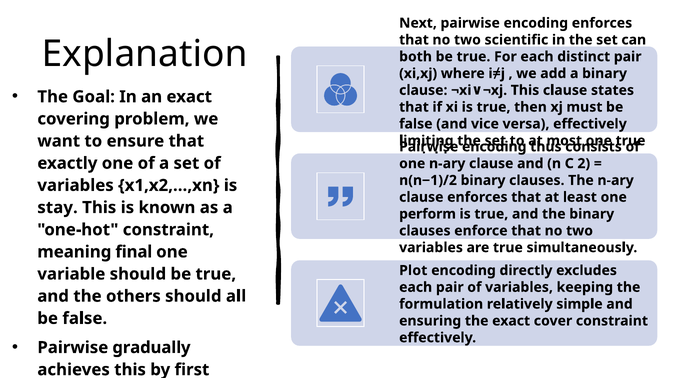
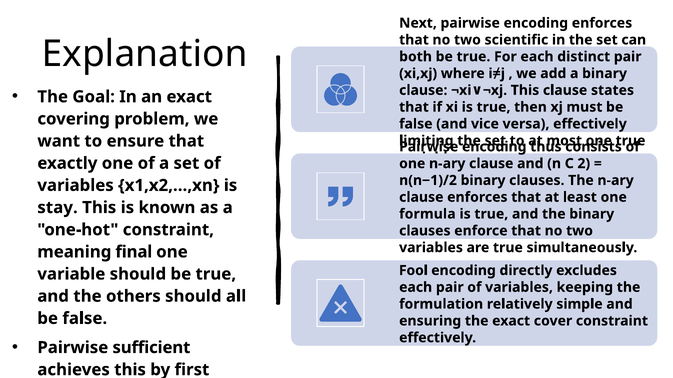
perform: perform -> formula (427, 214)
Plot: Plot -> Fool (413, 271)
gradually: gradually -> sufficient (151, 348)
